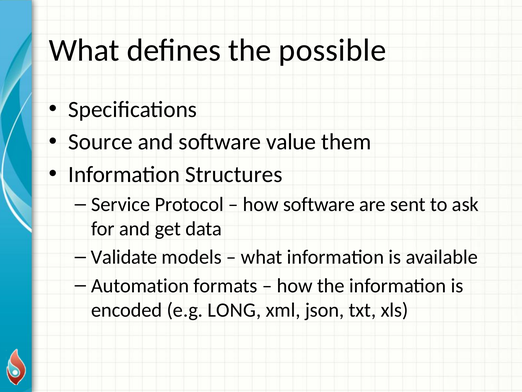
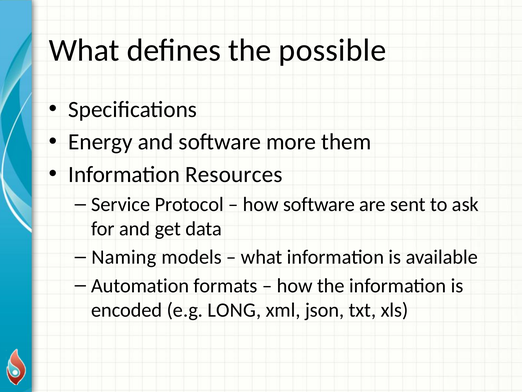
Source: Source -> Energy (100, 142)
value: value -> more (291, 142)
Structures: Structures -> Resources (234, 174)
Validate: Validate -> Naming (124, 257)
